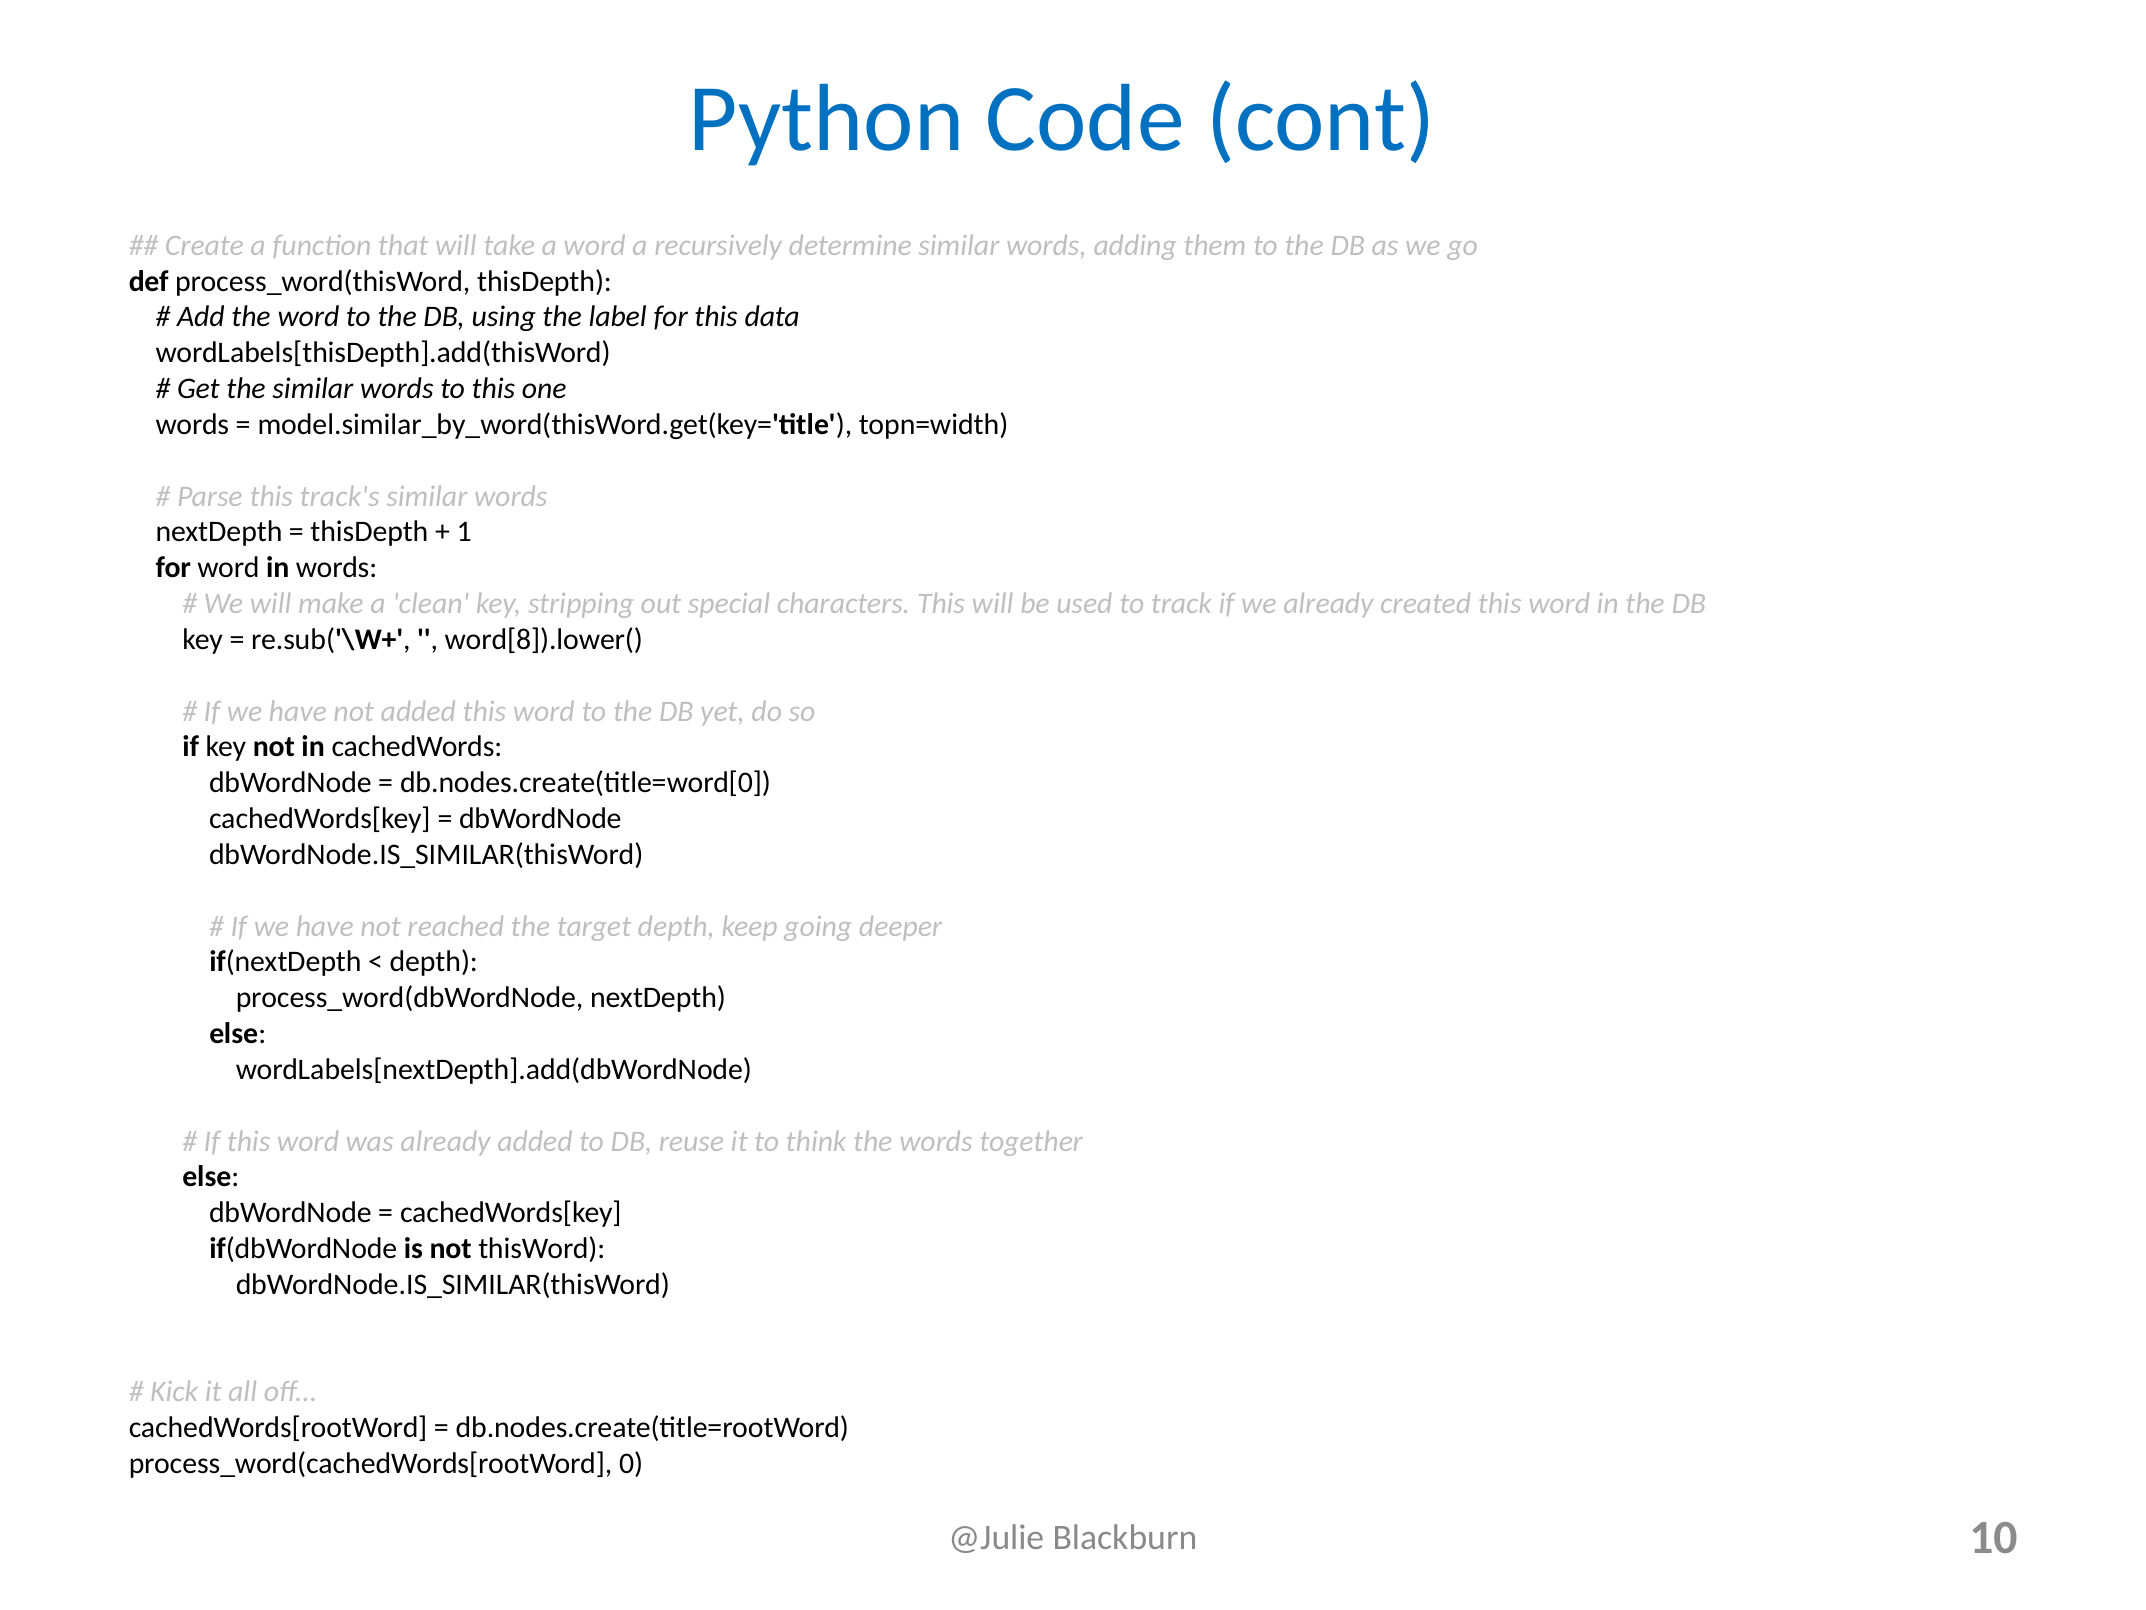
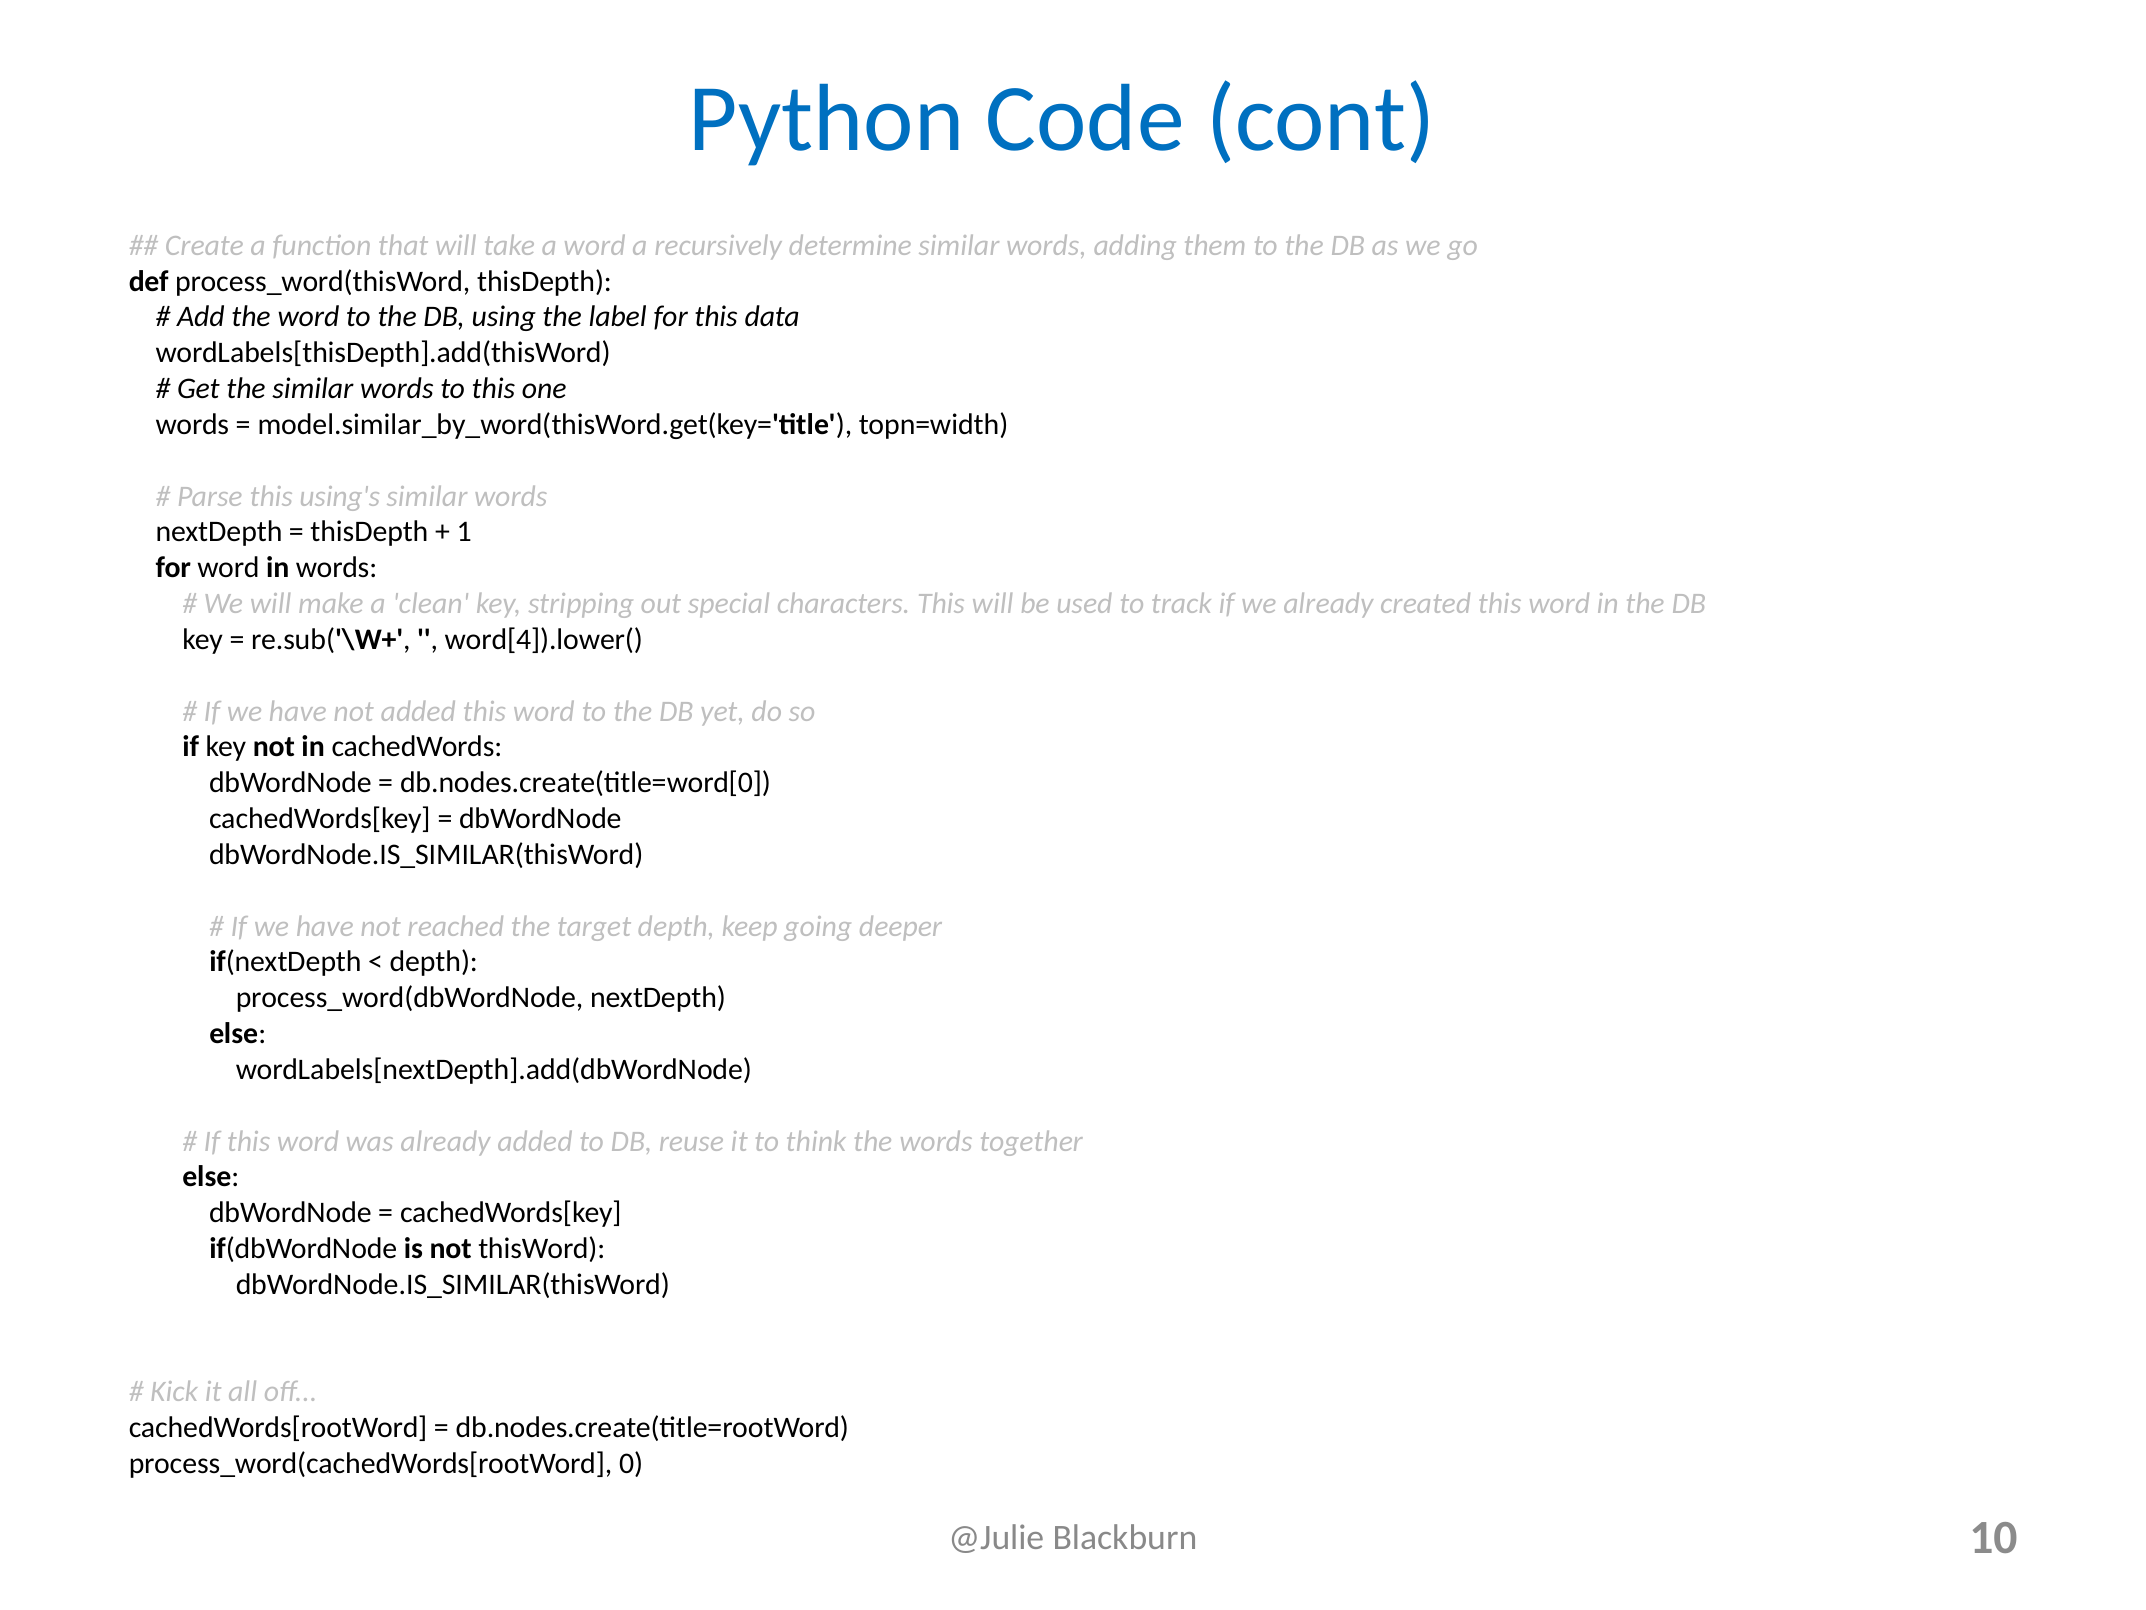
track's: track's -> using's (340, 496)
word[8]).lower(: word[8]).lower( -> word[4]).lower( (544, 639)
